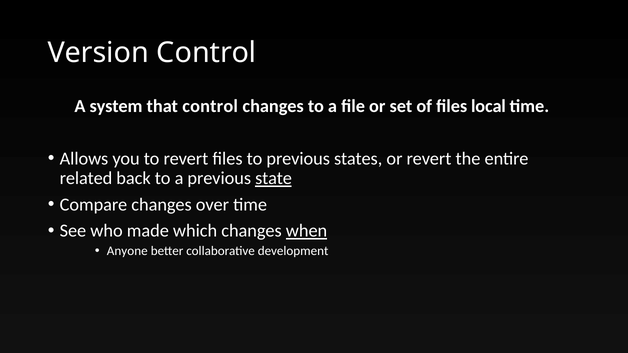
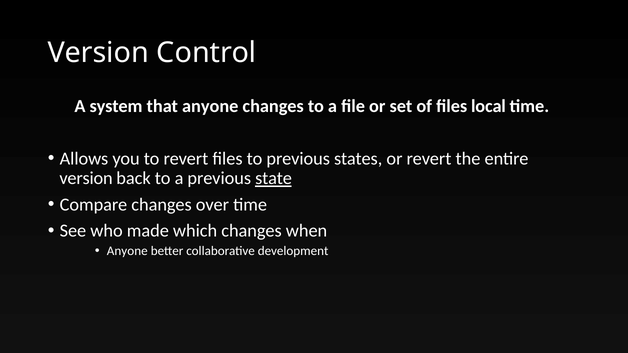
that control: control -> anyone (210, 106)
related: related -> version (86, 178)
when underline: present -> none (307, 231)
